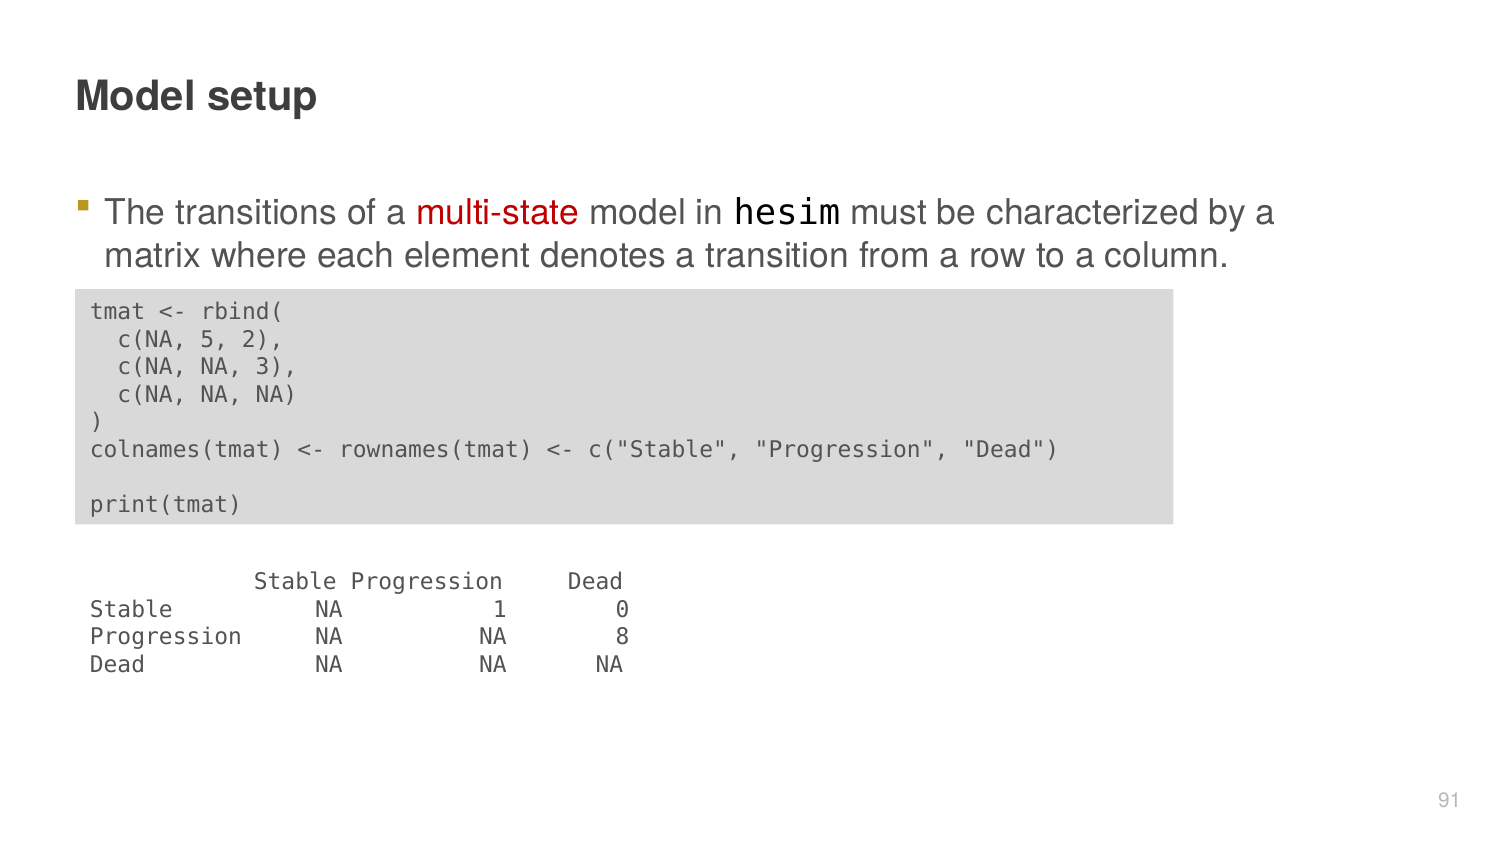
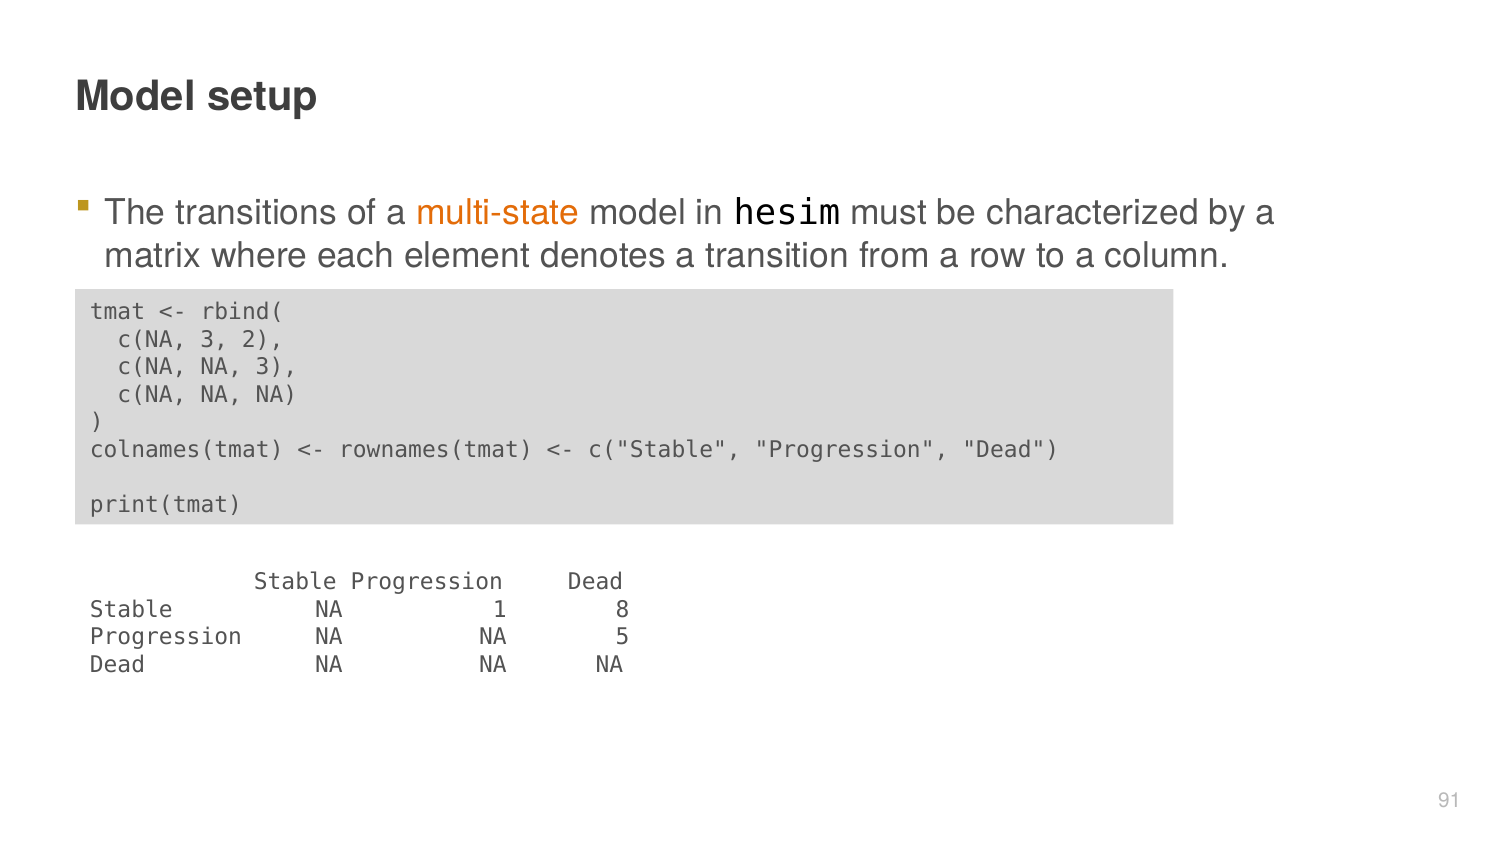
multi-state colour: red -> orange (498, 213)
c(NA 5: 5 -> 3 (214, 339)
0: 0 -> 8 (622, 609)
8: 8 -> 5 (622, 637)
